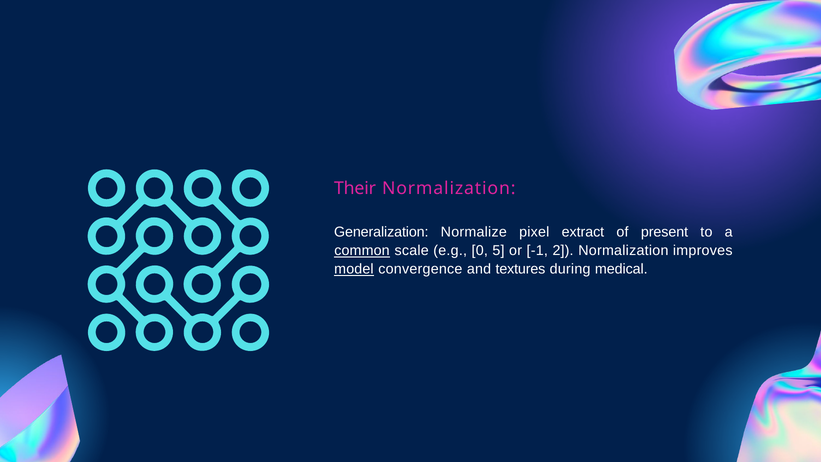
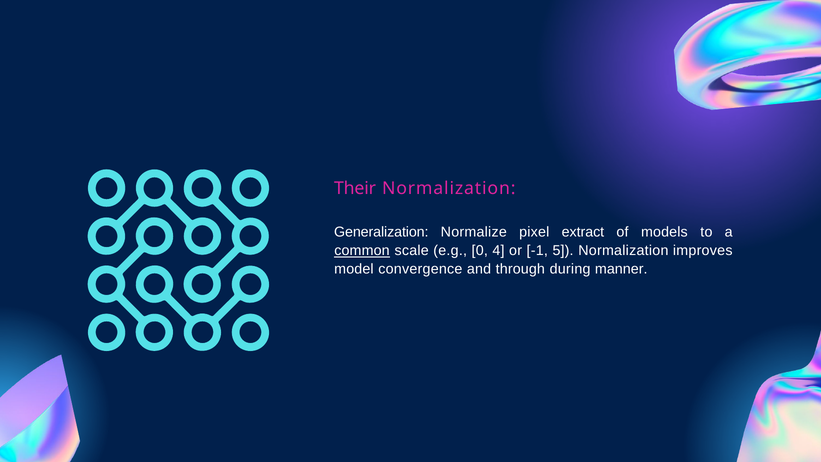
present: present -> models (664, 232)
5: 5 -> 4 (498, 251)
2: 2 -> 5 (563, 251)
model underline: present -> none (354, 269)
textures: textures -> through (520, 269)
medical: medical -> manner (621, 269)
